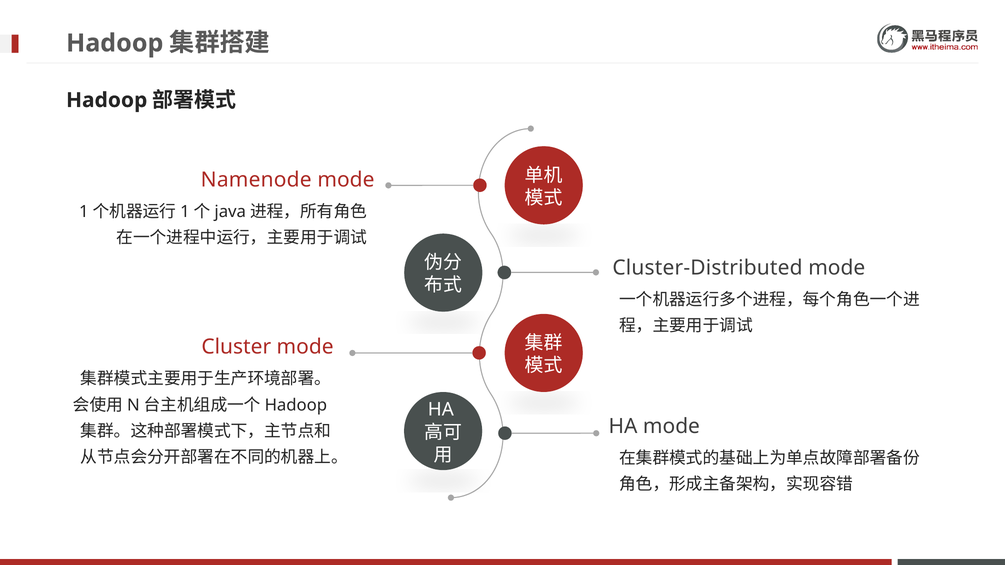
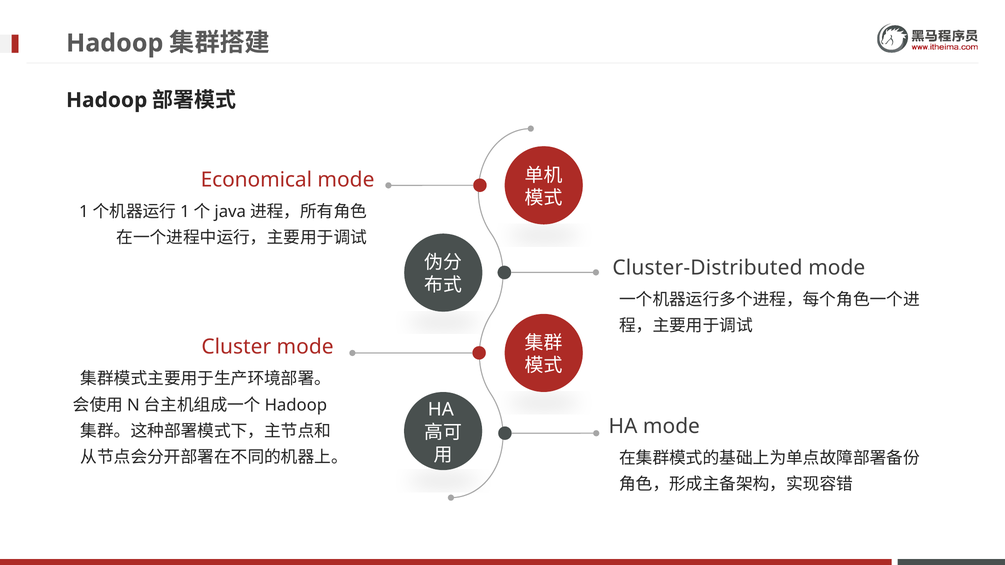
Namenode: Namenode -> Economical (256, 180)
